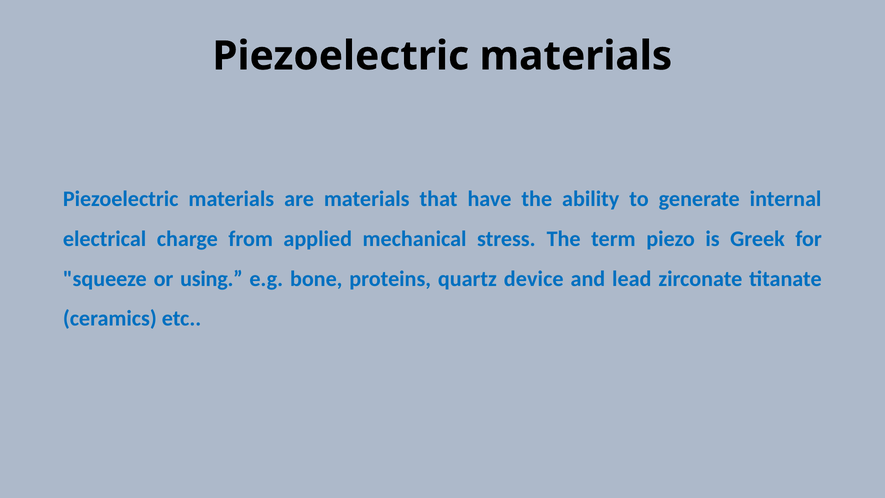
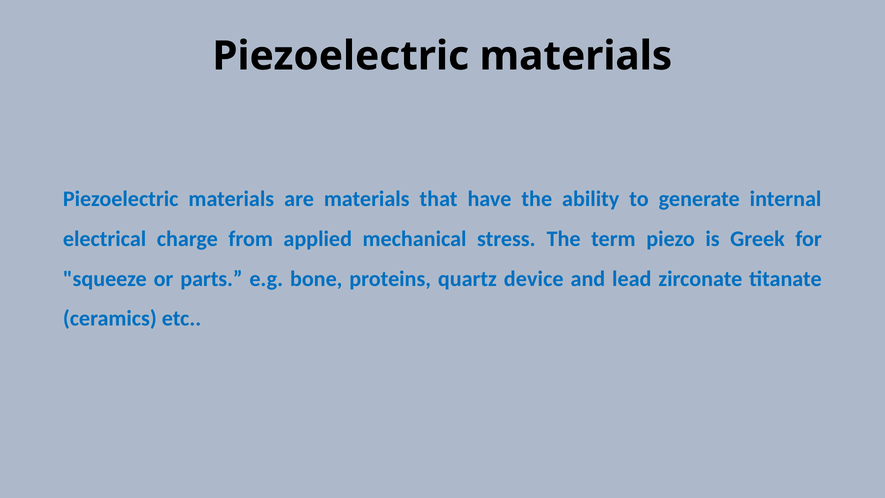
using: using -> parts (211, 279)
